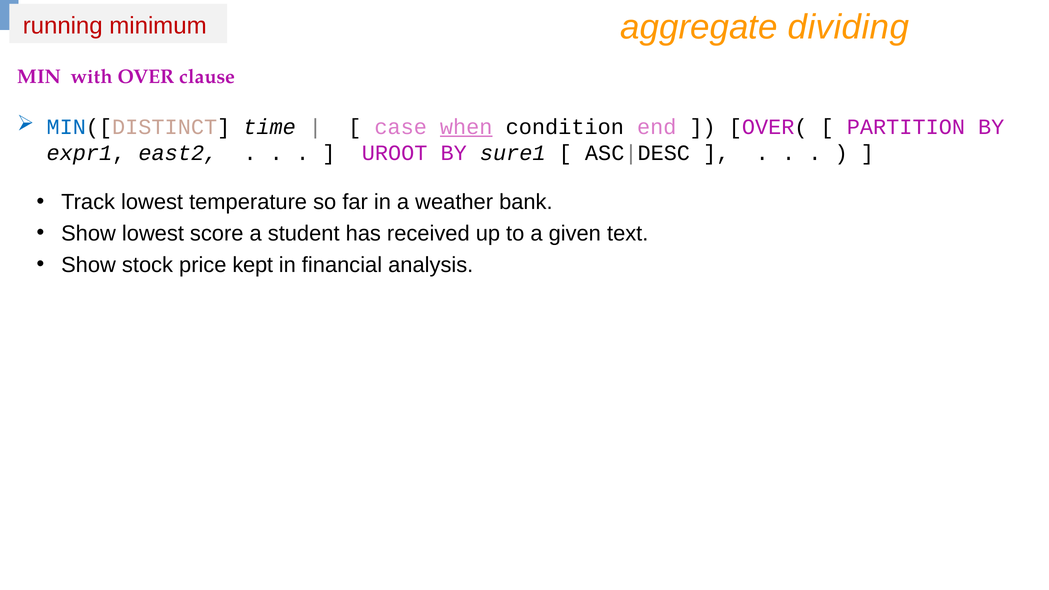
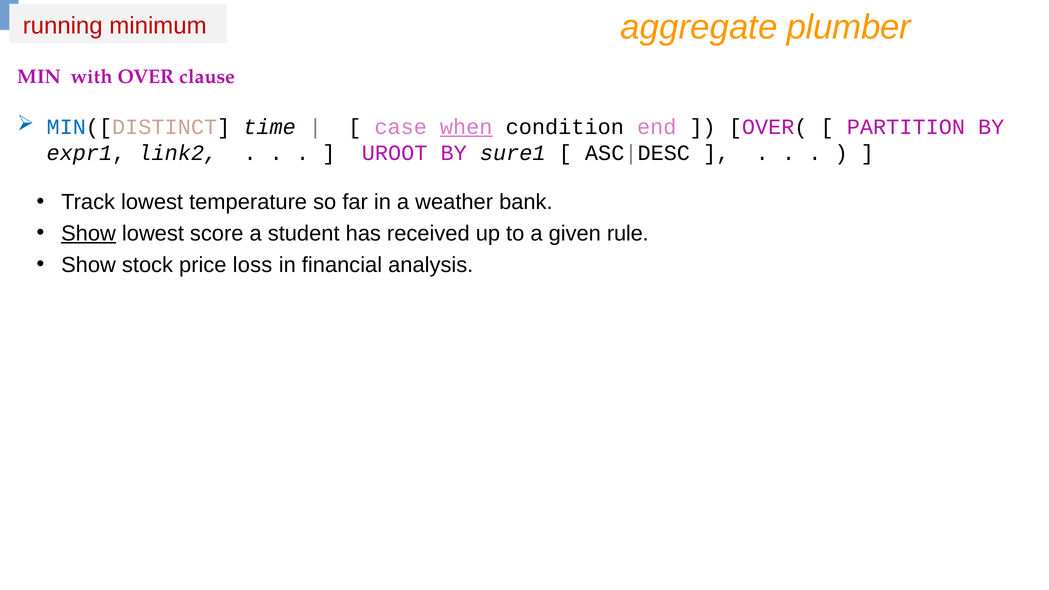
dividing: dividing -> plumber (849, 27)
east2: east2 -> link2 (178, 153)
Show underline: none -> present (89, 234)
text: text -> rule (628, 234)
kept: kept -> loss (253, 265)
